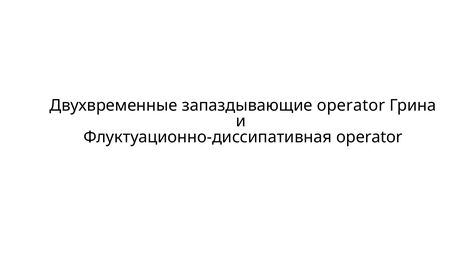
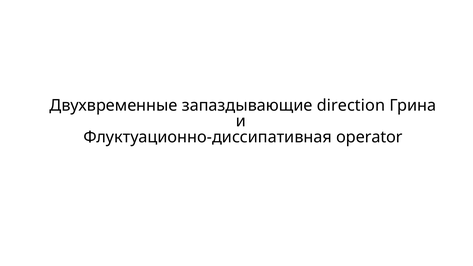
запаздывающие operator: operator -> direction (351, 105)
